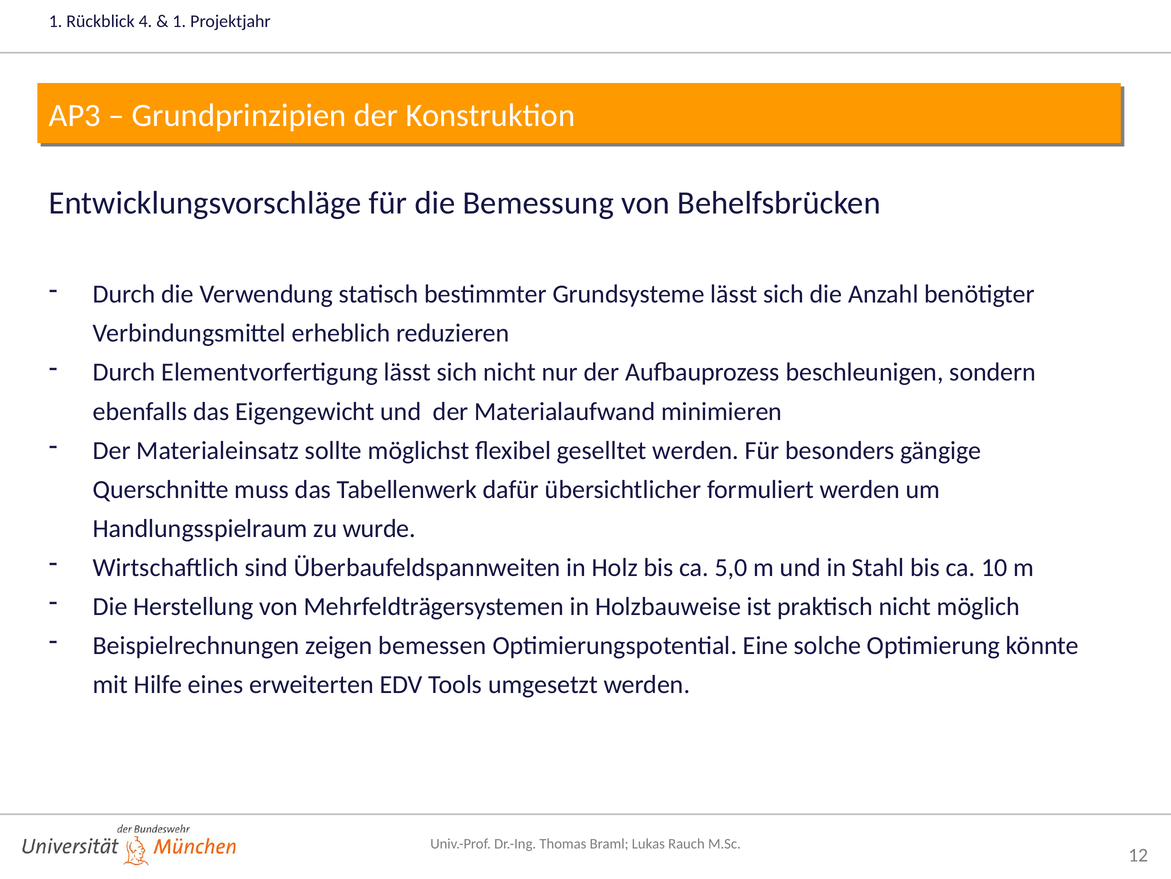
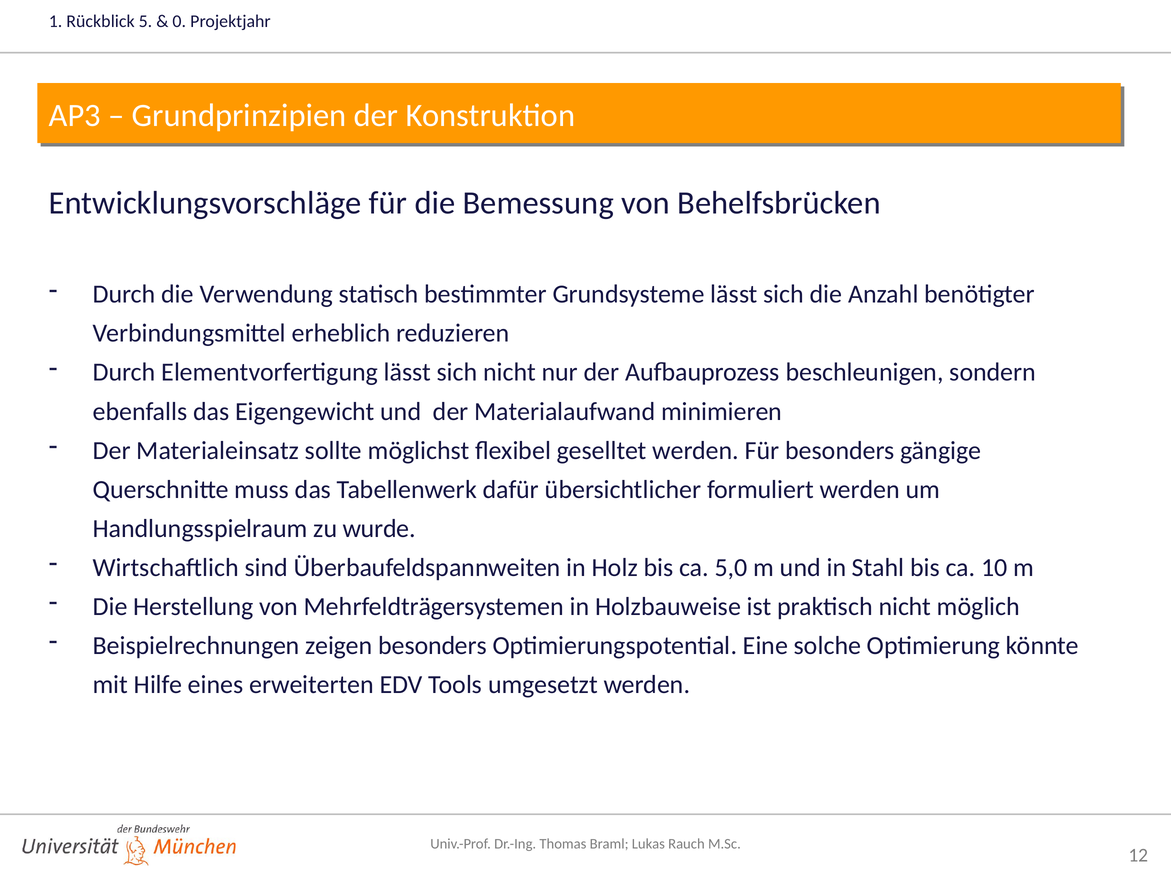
4: 4 -> 5 (145, 21)
1: 1 -> 0 (179, 21)
zeigen bemessen: bemessen -> besonders (433, 645)
